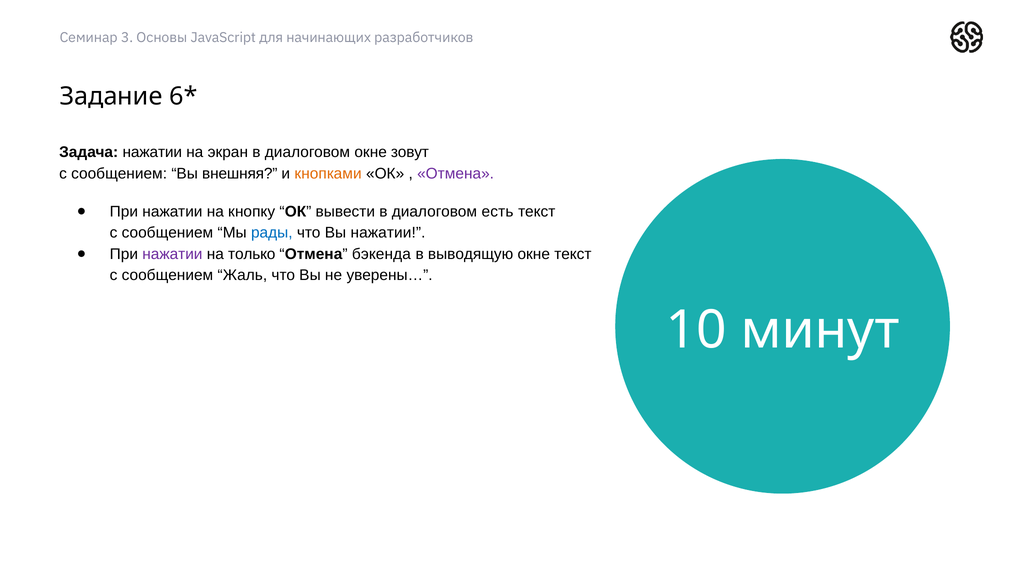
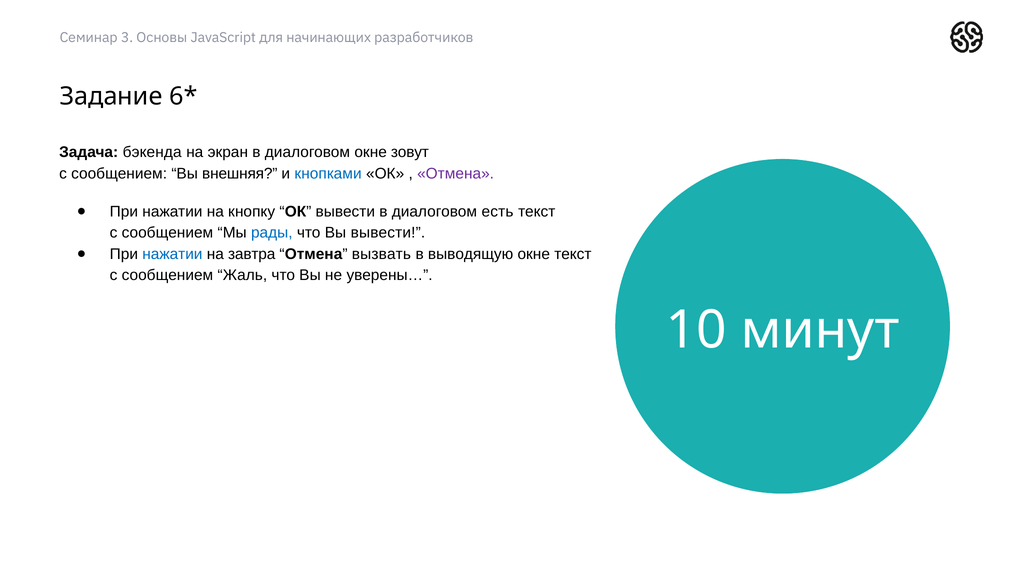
Задача нажатии: нажатии -> бэкенда (152, 152)
кнопками colour: orange -> blue (328, 173)
Вы нажатии: нажатии -> вывести (388, 233)
нажатии colour: purple -> blue (172, 254)
только: только -> завтра (252, 254)
бэкенда: бэкенда -> вызвать (381, 254)
